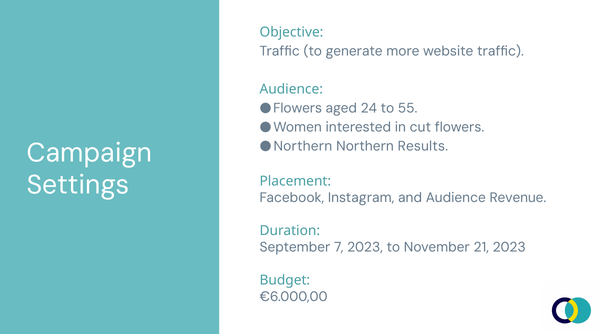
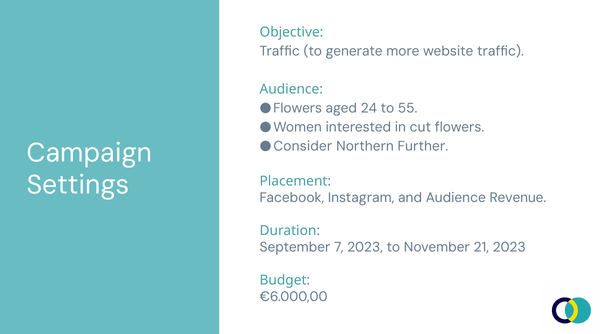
Northern: Northern -> Consider (303, 146)
Results: Results -> Further (423, 146)
